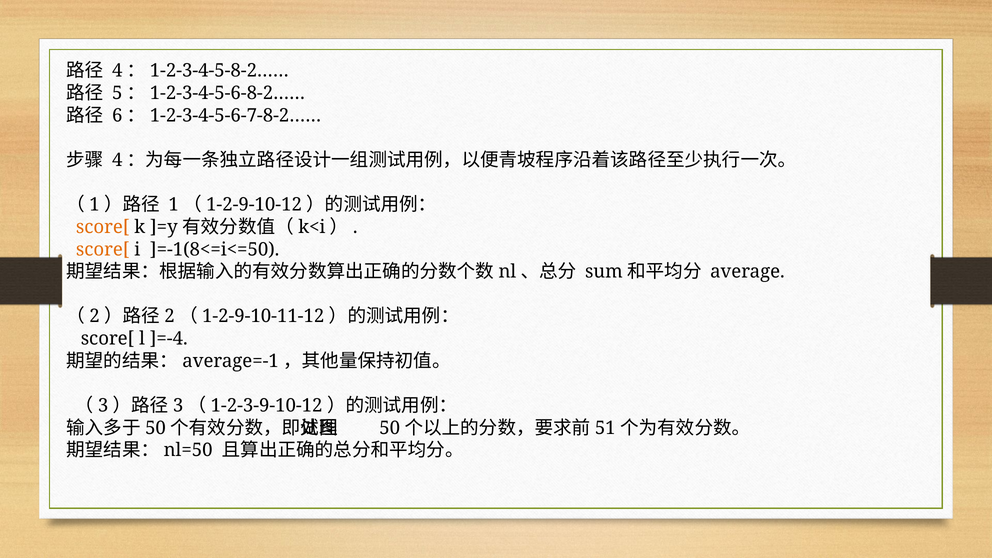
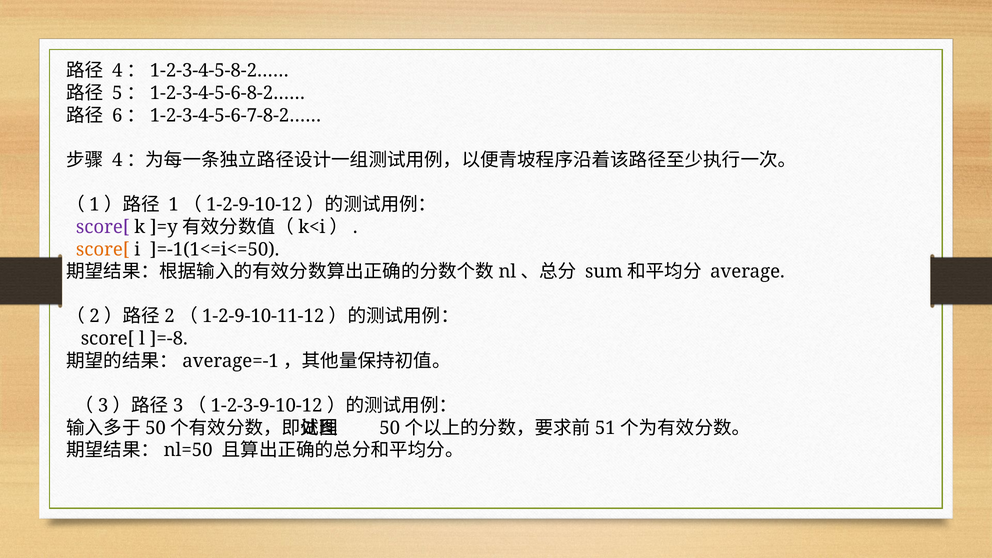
score[ colour: orange -> purple (103, 227)
]=-1(8<=i<=50: ]=-1(8<=i<=50 -> ]=-1(1<=i<=50 (215, 249)
]=-4: ]=-4 -> ]=-8 (169, 339)
